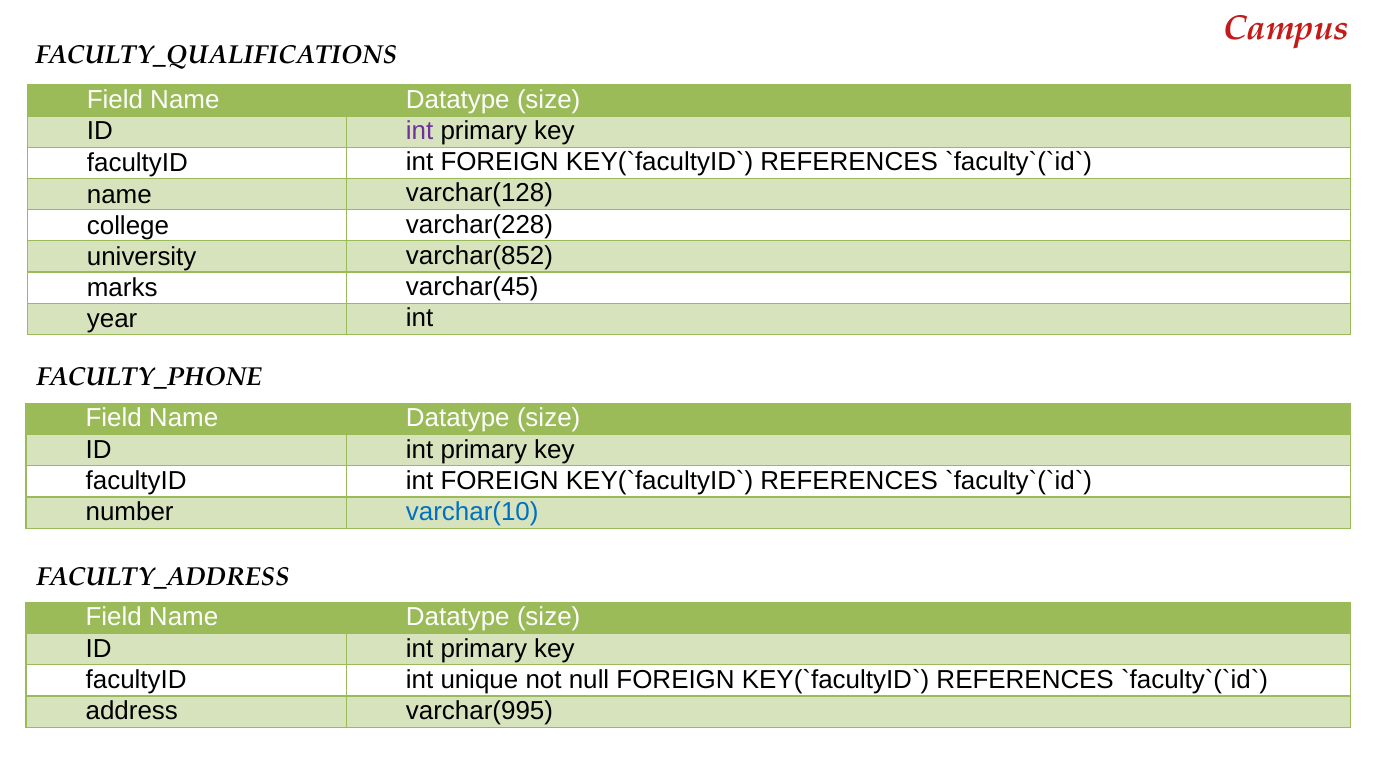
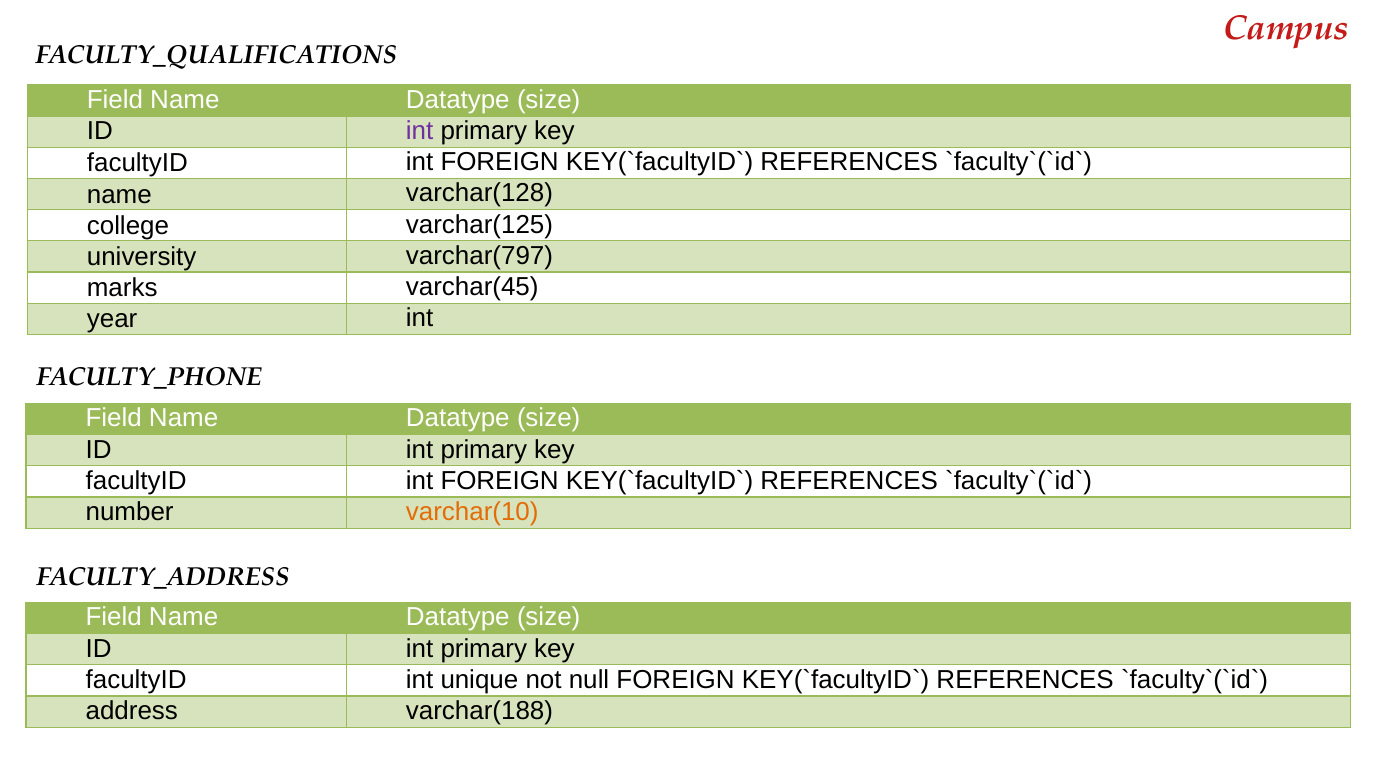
varchar(228: varchar(228 -> varchar(125 (479, 225)
varchar(852: varchar(852 -> varchar(797 (479, 256)
varchar(10 colour: blue -> orange (472, 512)
varchar(995: varchar(995 -> varchar(188 (479, 711)
